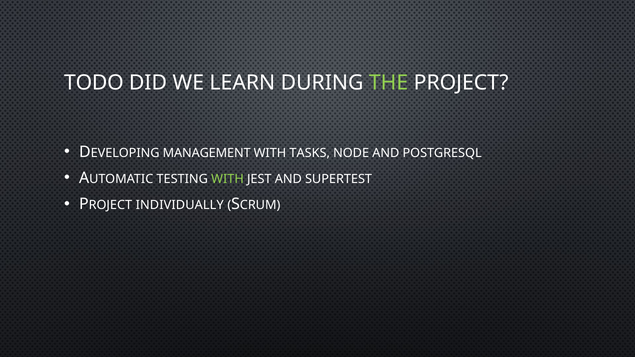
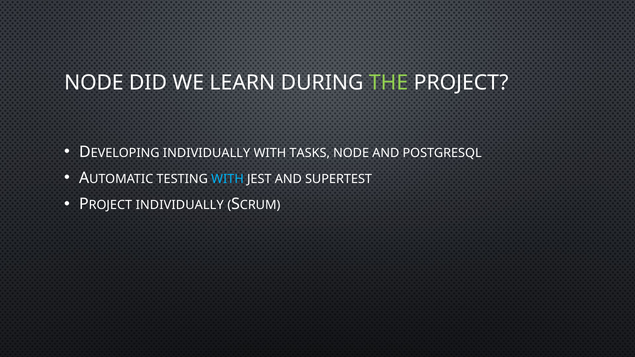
TODO: TODO -> NODE (94, 83)
MANAGEMENT: MANAGEMENT -> INDIVIDUALLY (207, 153)
WITH colour: light green -> light blue (228, 179)
